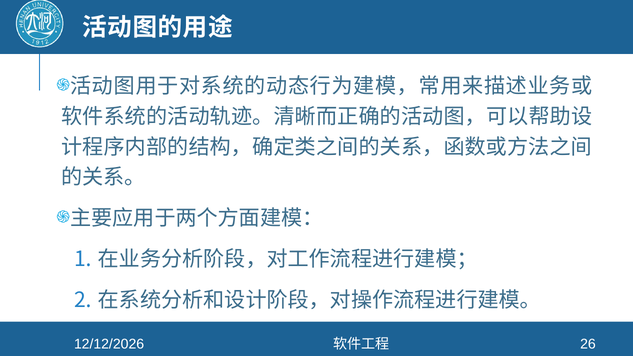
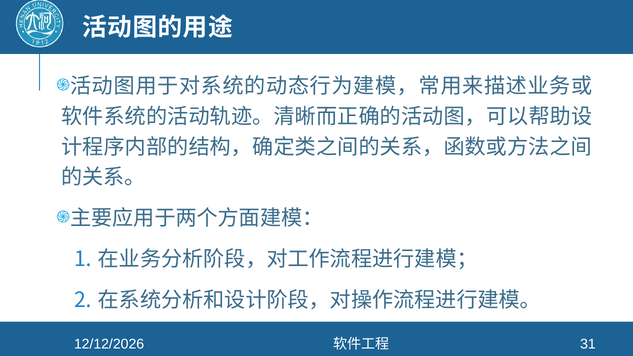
26: 26 -> 31 (588, 344)
